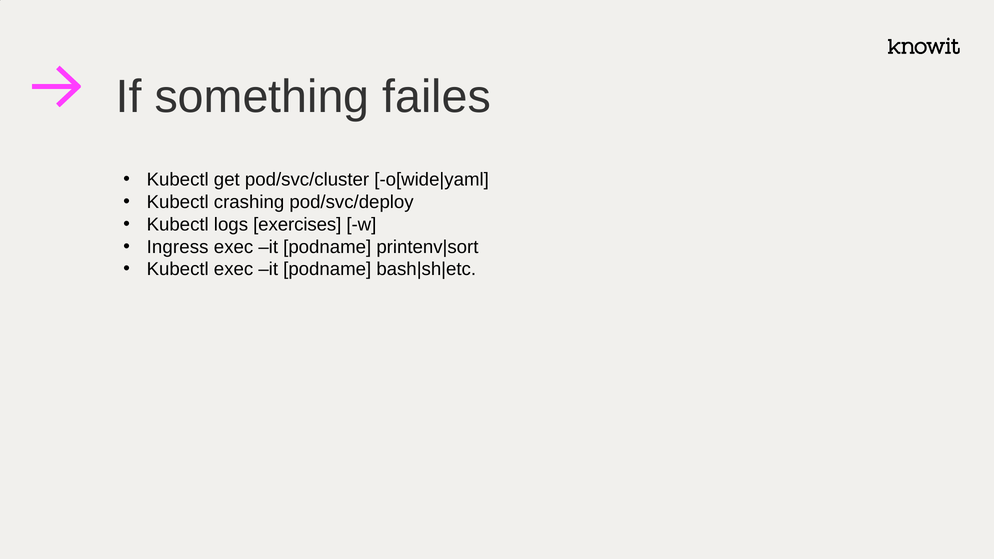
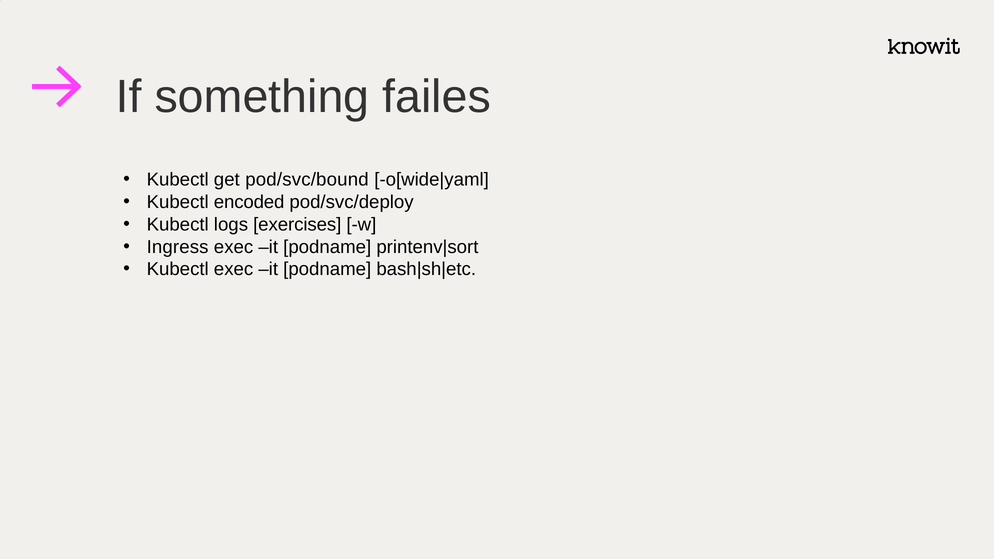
pod/svc/cluster: pod/svc/cluster -> pod/svc/bound (307, 180)
crashing: crashing -> encoded (249, 202)
